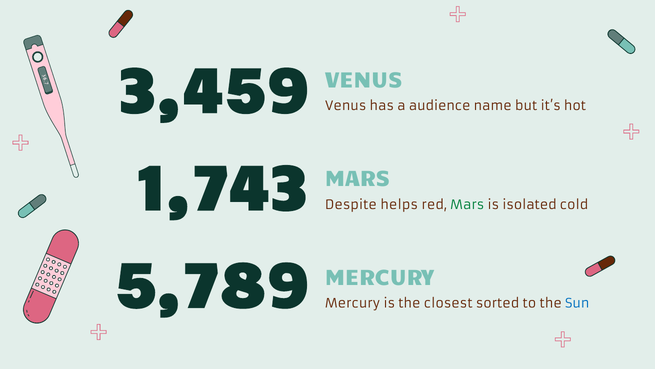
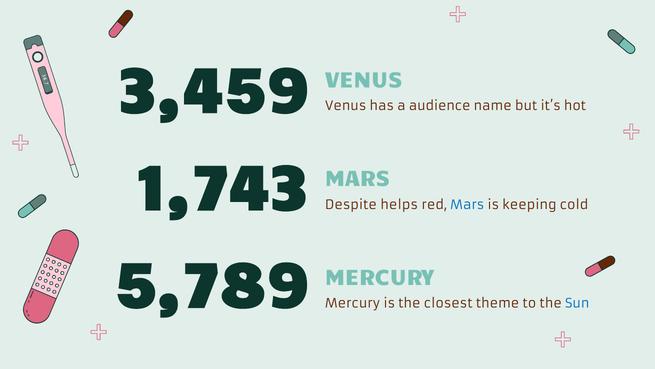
Mars colour: green -> blue (467, 205)
isolated: isolated -> keeping (529, 205)
sorted: sorted -> theme (498, 303)
